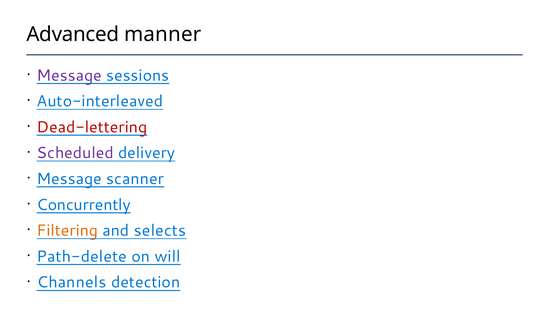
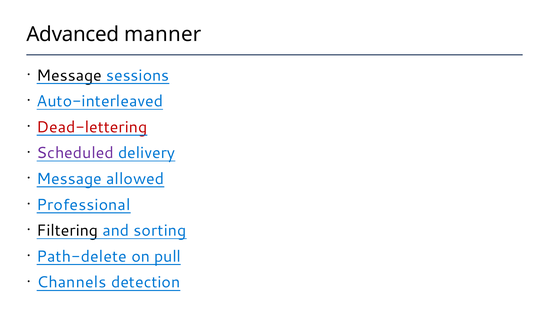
Message colour: purple -> black (69, 75)
scanner: scanner -> allowed (135, 179)
Concurrently: Concurrently -> Professional (84, 205)
Filtering colour: orange -> black (67, 230)
selects: selects -> sorting (160, 230)
will: will -> pull (168, 256)
